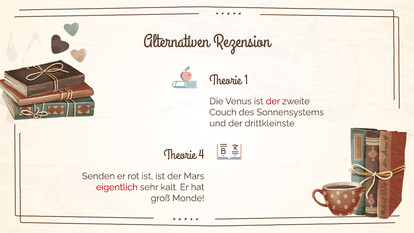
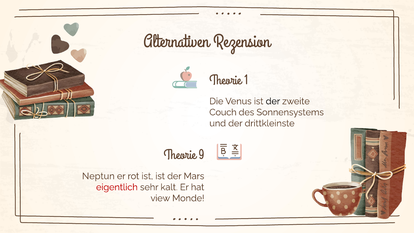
der colour: red -> black (273, 101)
4: 4 -> 9 (202, 154)
Senden: Senden -> Neptun (98, 176)
groß: groß -> view (160, 198)
